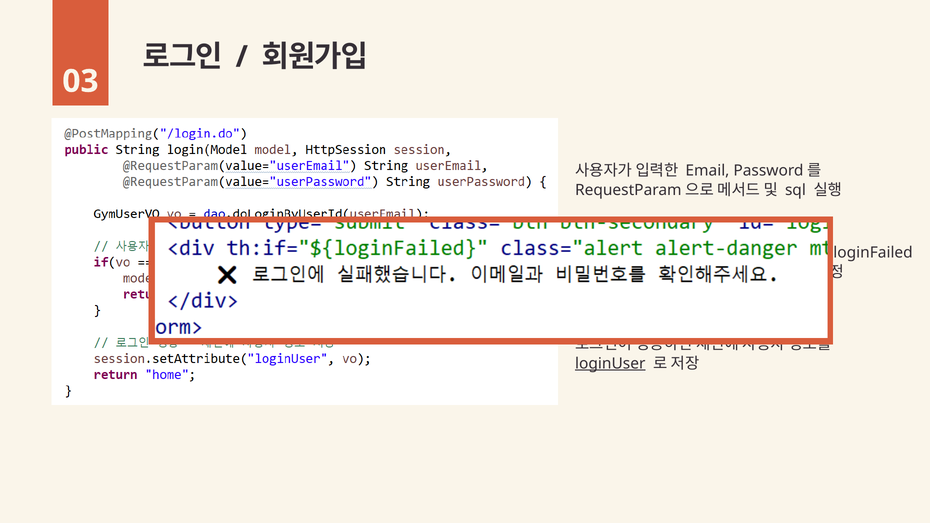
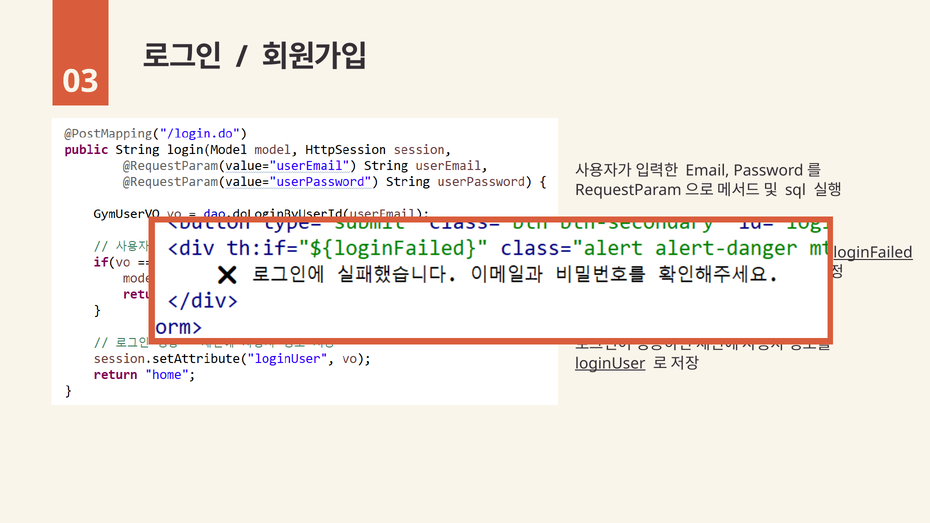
loginFailed underline: none -> present (873, 253)
